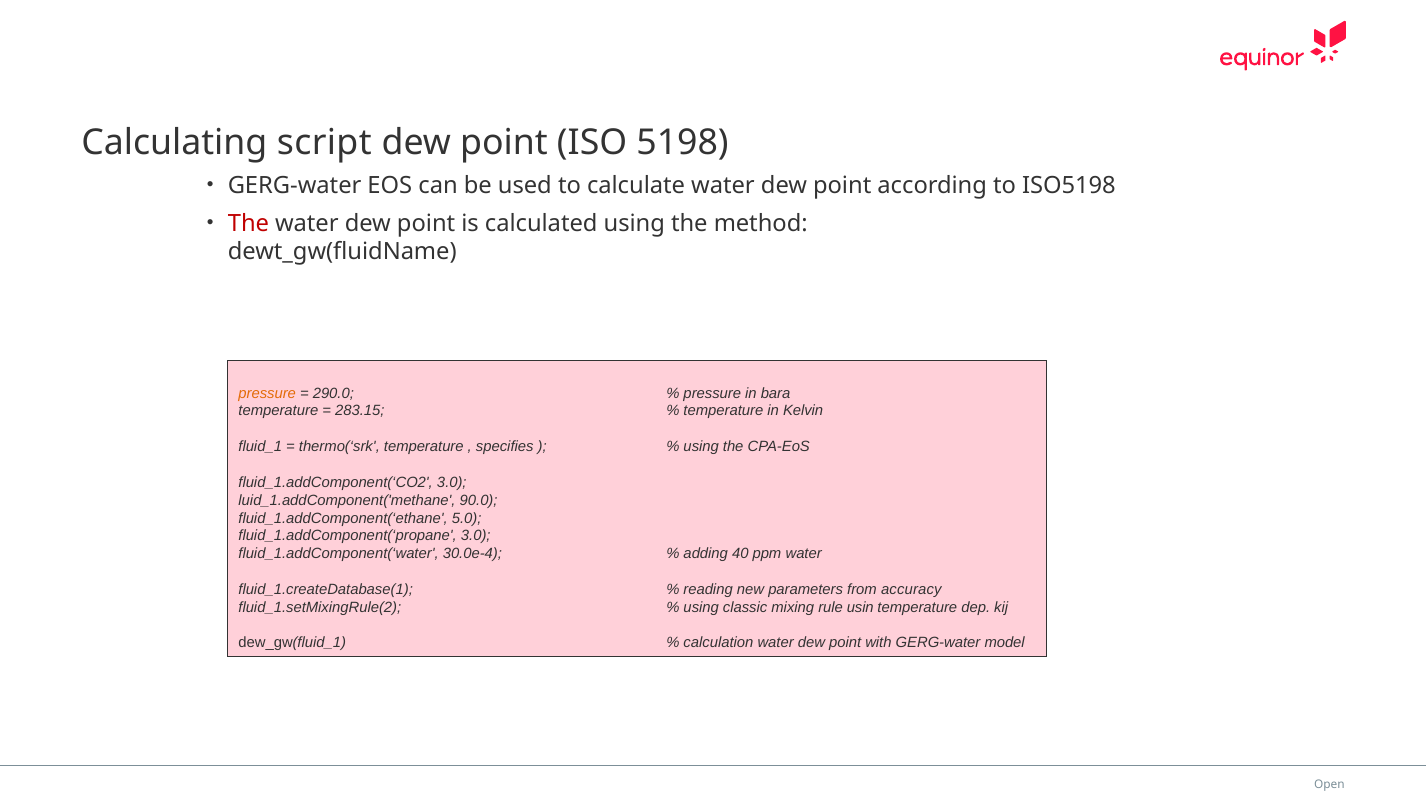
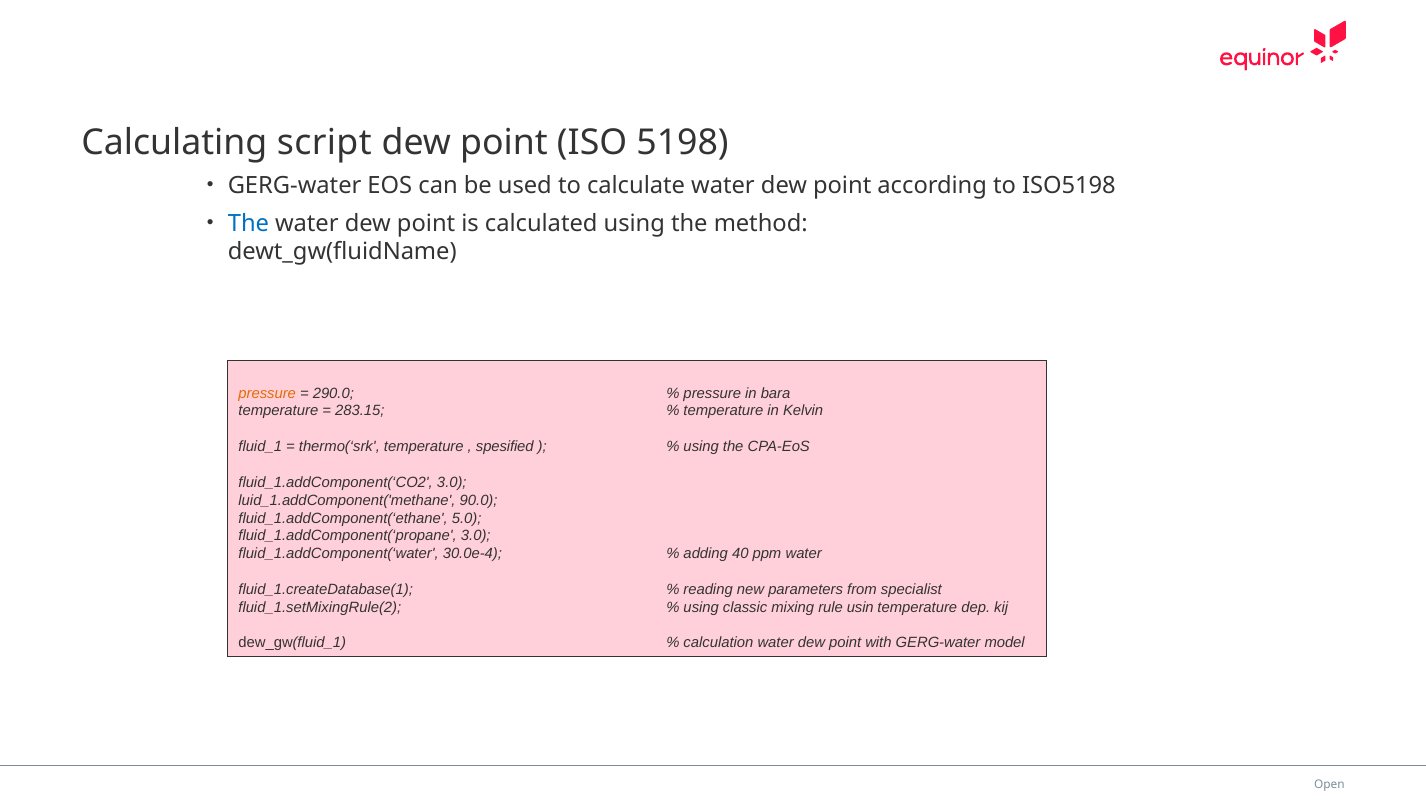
The colour: red -> blue (248, 223)
specifies: specifies -> spesified (505, 447)
accuracy: accuracy -> specialist (911, 590)
